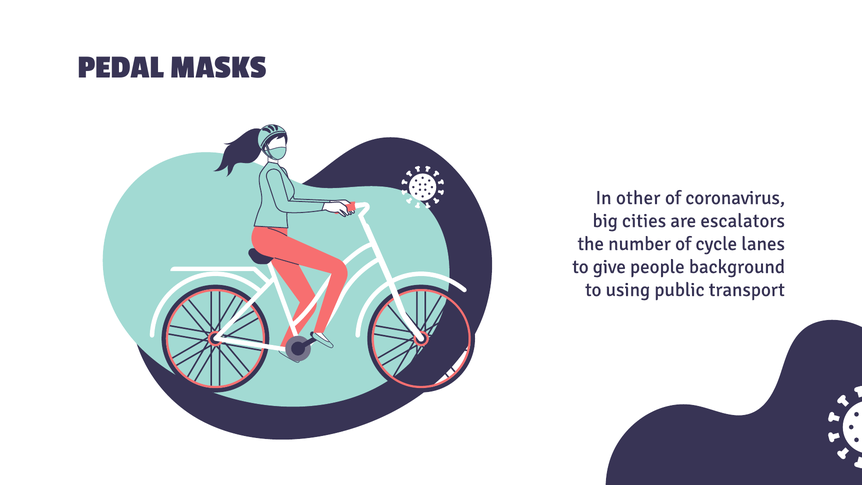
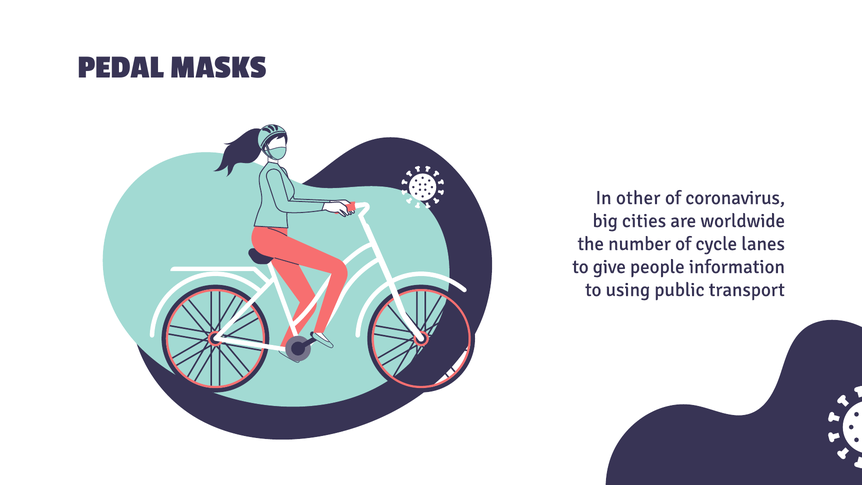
escalators: escalators -> worldwide (743, 221)
background: background -> information (737, 267)
